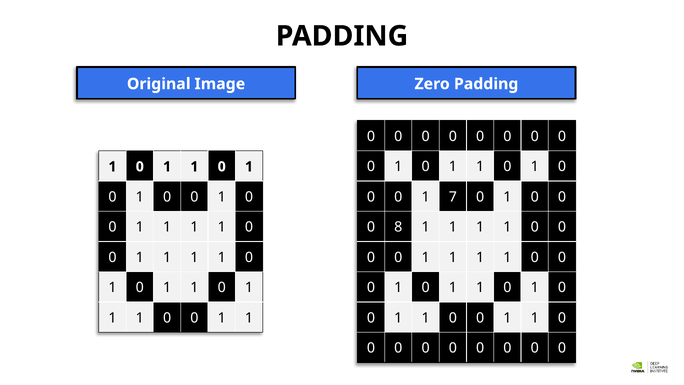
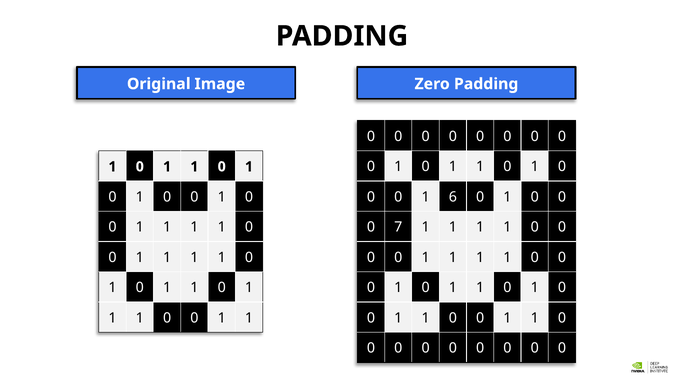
7: 7 -> 6 (453, 197)
8: 8 -> 7 (398, 227)
